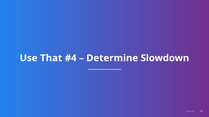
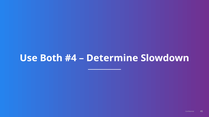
That: That -> Both (51, 58)
